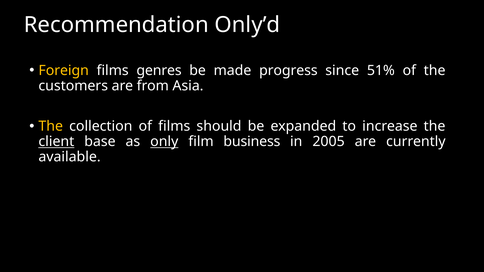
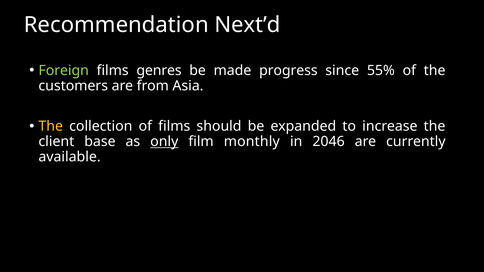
Only’d: Only’d -> Next’d (247, 25)
Foreign colour: yellow -> light green (64, 71)
51%: 51% -> 55% (381, 71)
client underline: present -> none (56, 142)
business: business -> monthly (252, 142)
2005: 2005 -> 2046 (329, 142)
